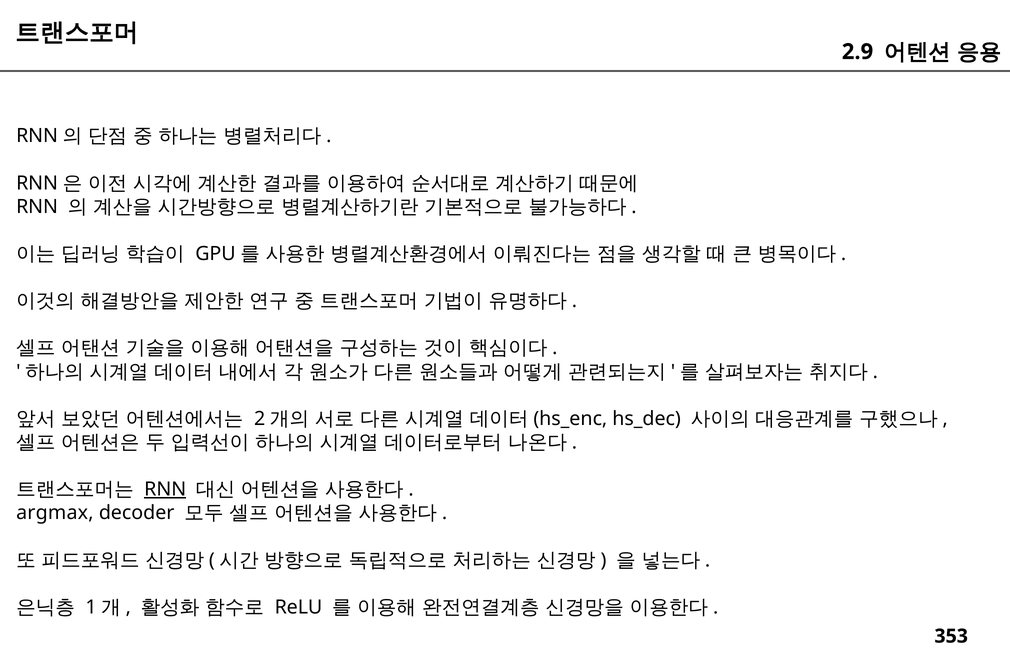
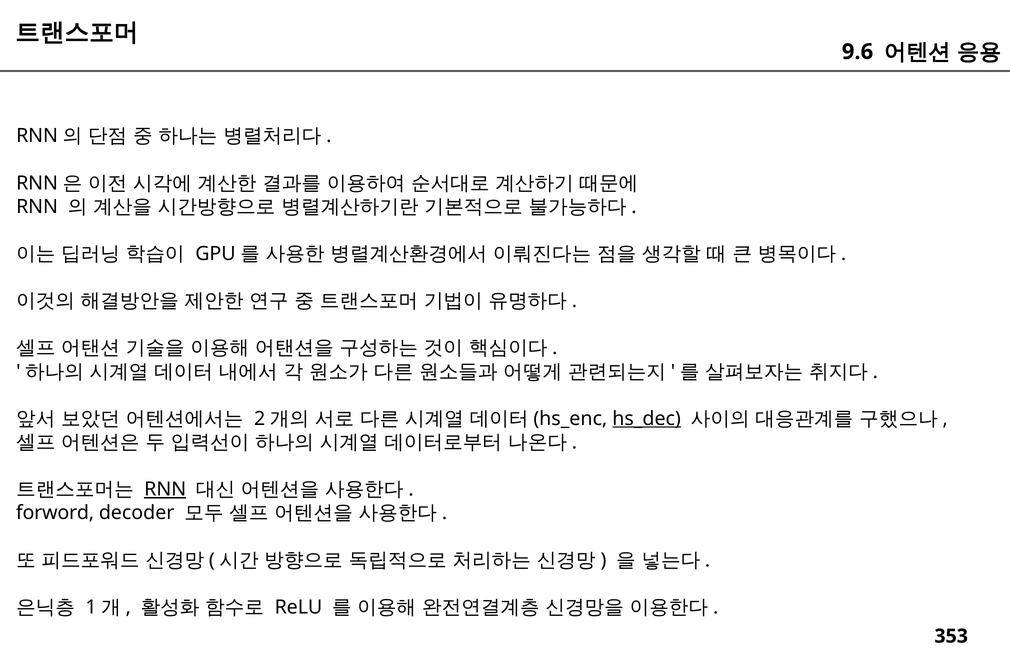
2.9: 2.9 -> 9.6 (858, 52)
hs_dec underline: none -> present (647, 419)
argmax: argmax -> forword (55, 513)
